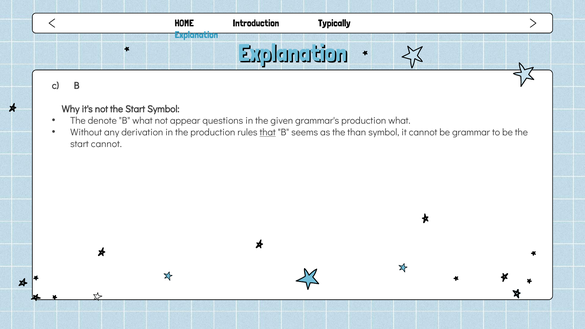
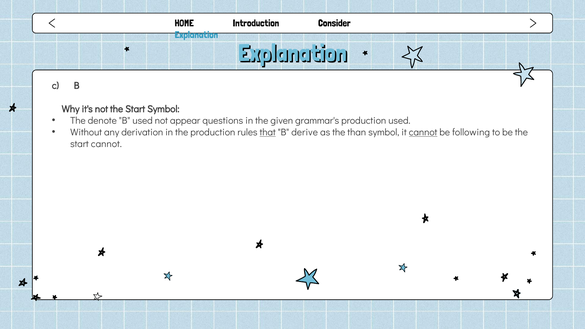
Typically: Typically -> Consider (334, 23)
B what: what -> used (143, 121)
production what: what -> used (399, 121)
seems: seems -> derive (305, 132)
cannot underline: none -> present (423, 132)
grammar: grammar -> following (471, 132)
